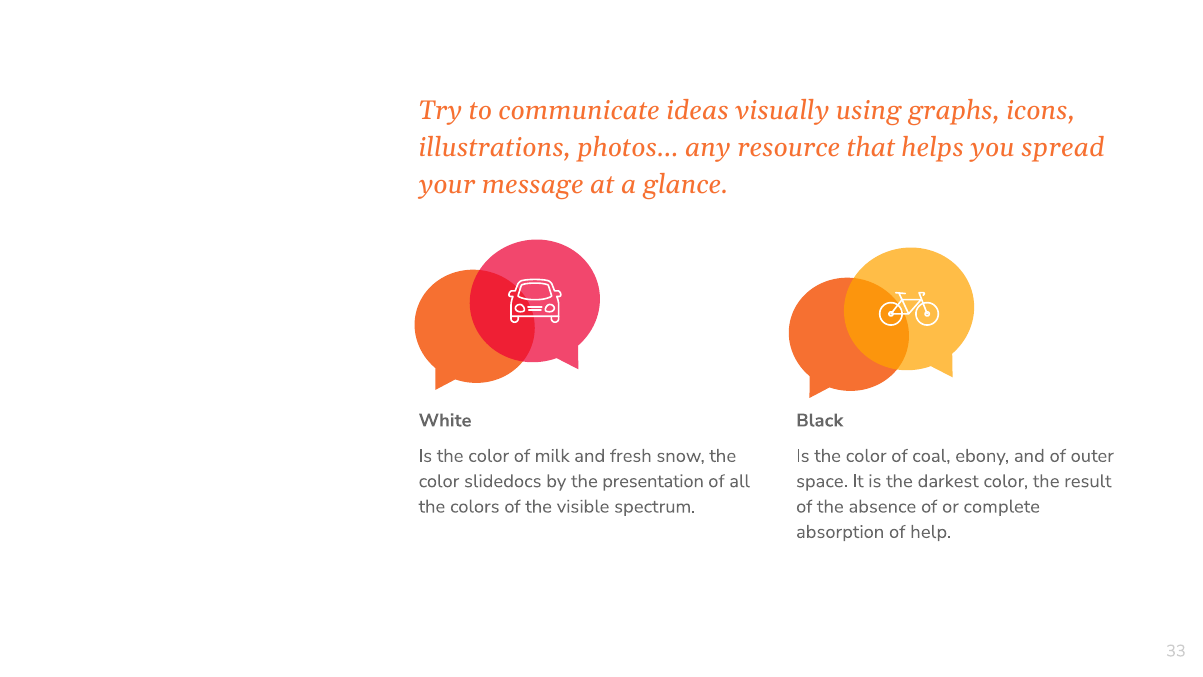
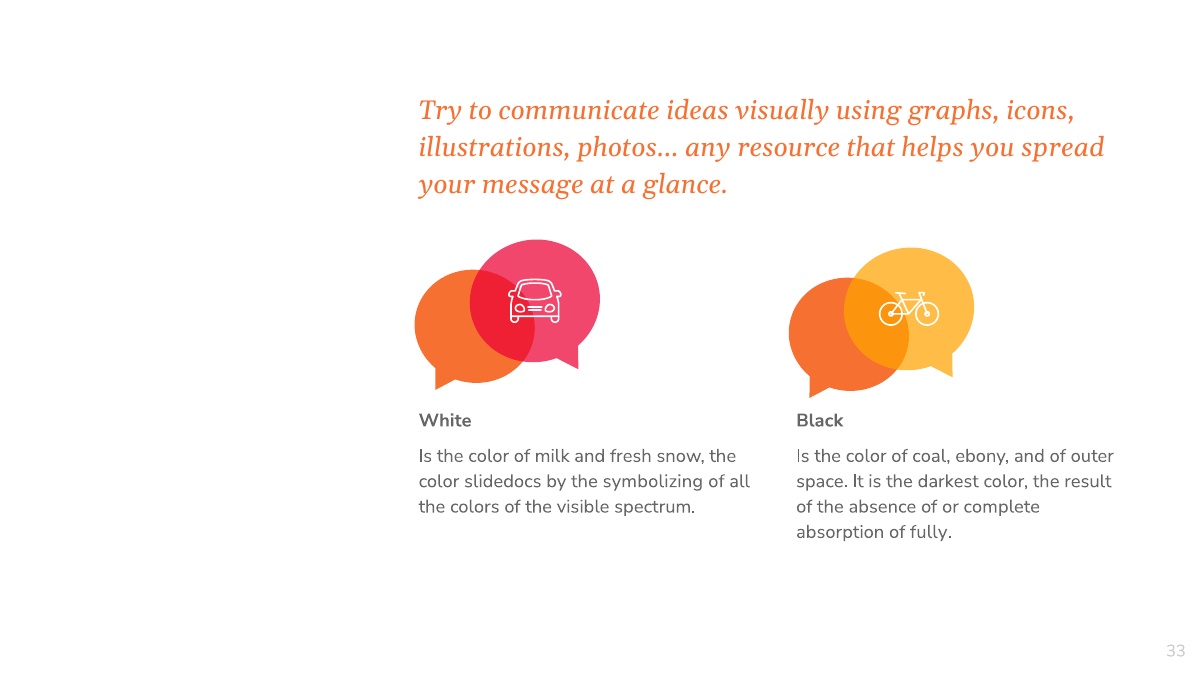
presentation: presentation -> symbolizing (653, 481)
help: help -> fully (931, 532)
